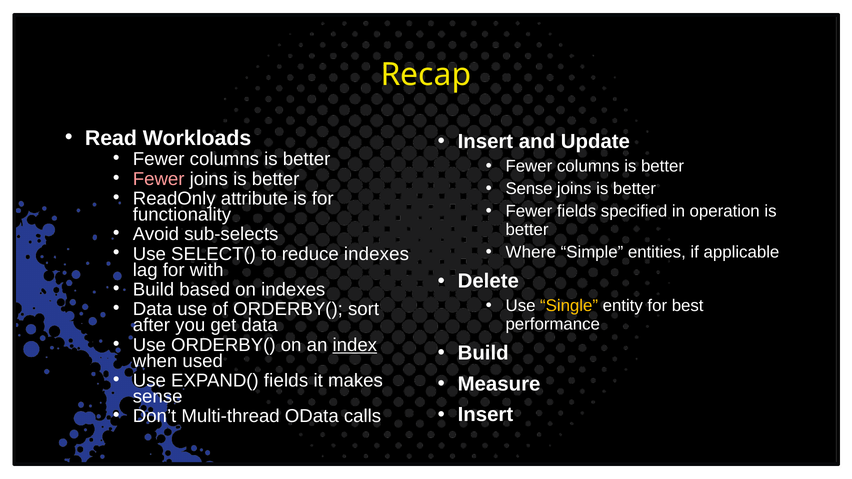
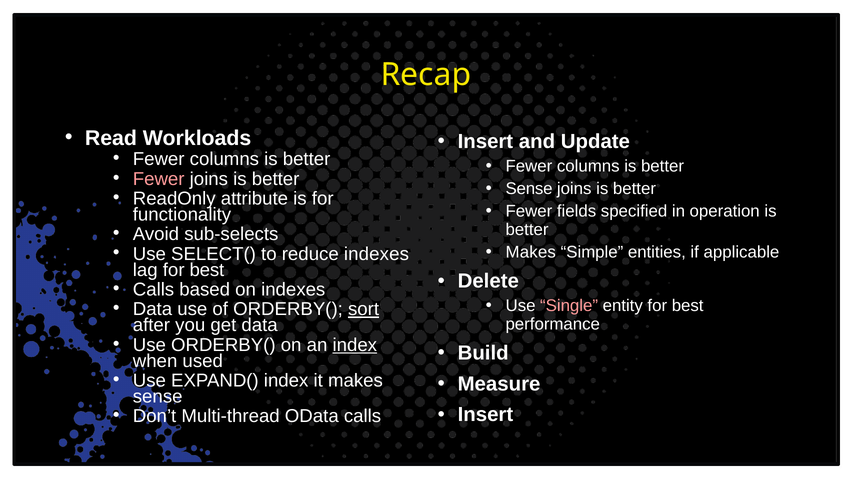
Where: Where -> Makes (531, 252)
lag for with: with -> best (207, 270)
Build: Build -> Calls (154, 290)
Single colour: yellow -> pink (569, 306)
sort underline: none -> present (364, 309)
EXPAND( fields: fields -> index (286, 381)
